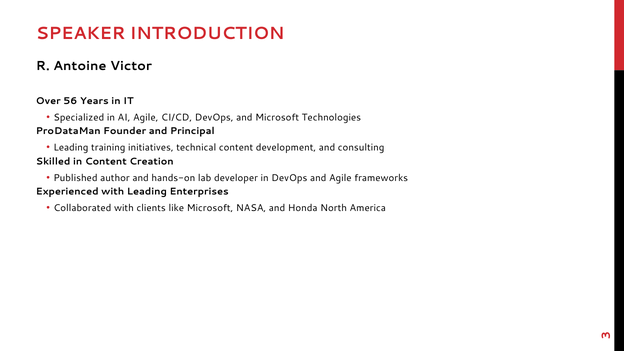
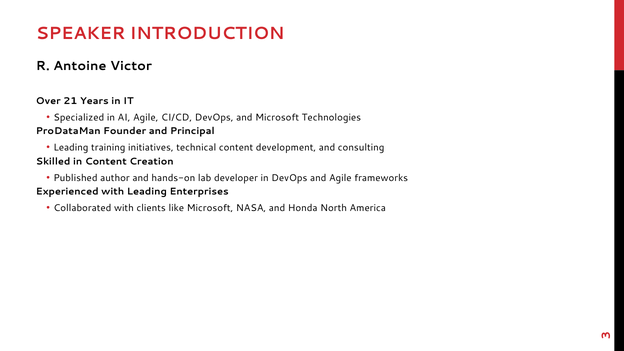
56: 56 -> 21 (70, 101)
